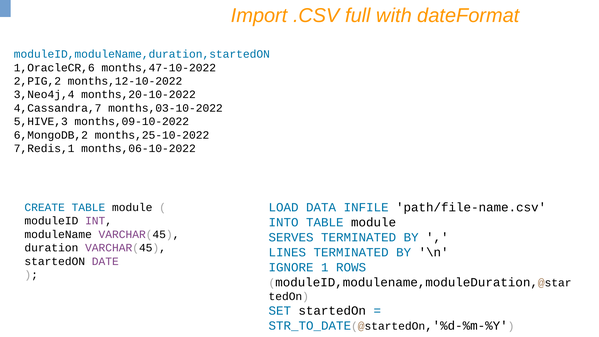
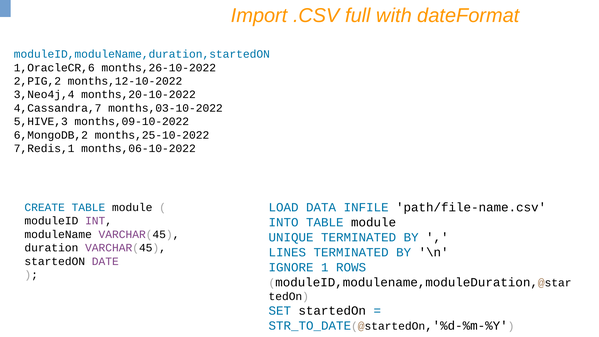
months,47-10-2022: months,47-10-2022 -> months,26-10-2022 (159, 68)
SERVES: SERVES -> UNIQUE (291, 237)
